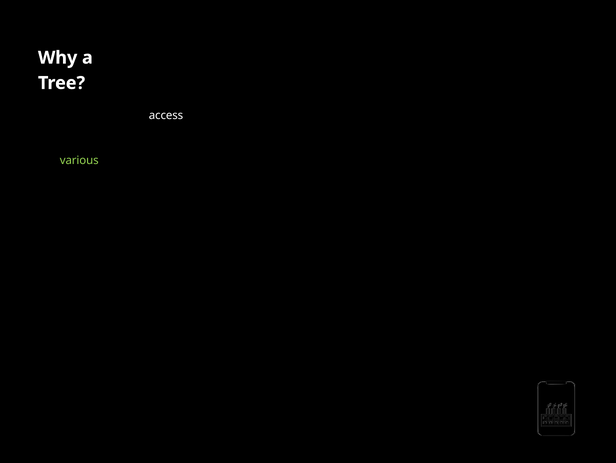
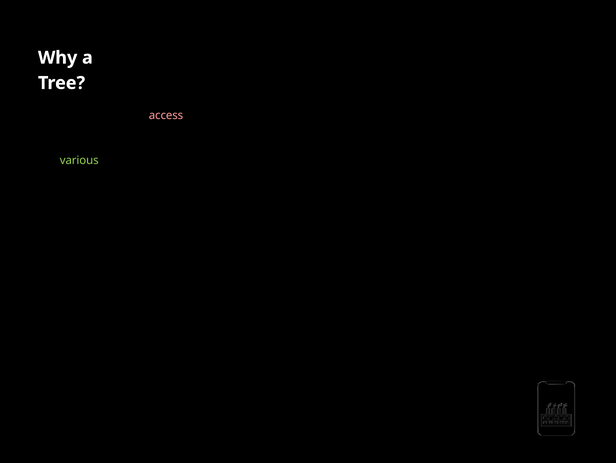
access colour: white -> pink (166, 115)
